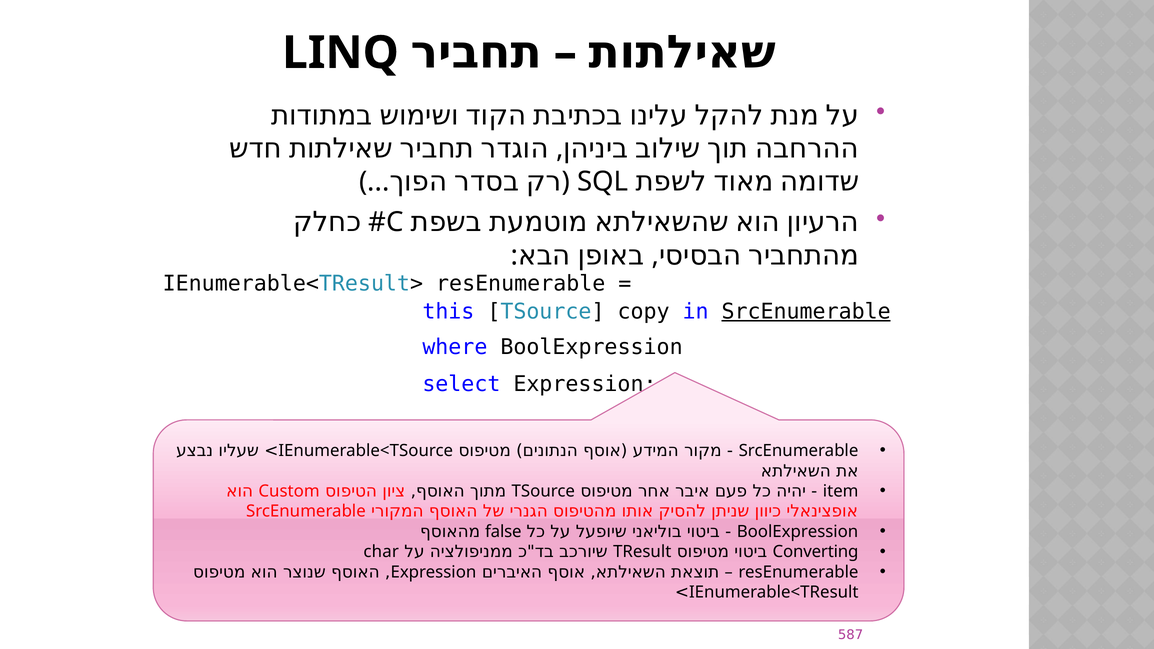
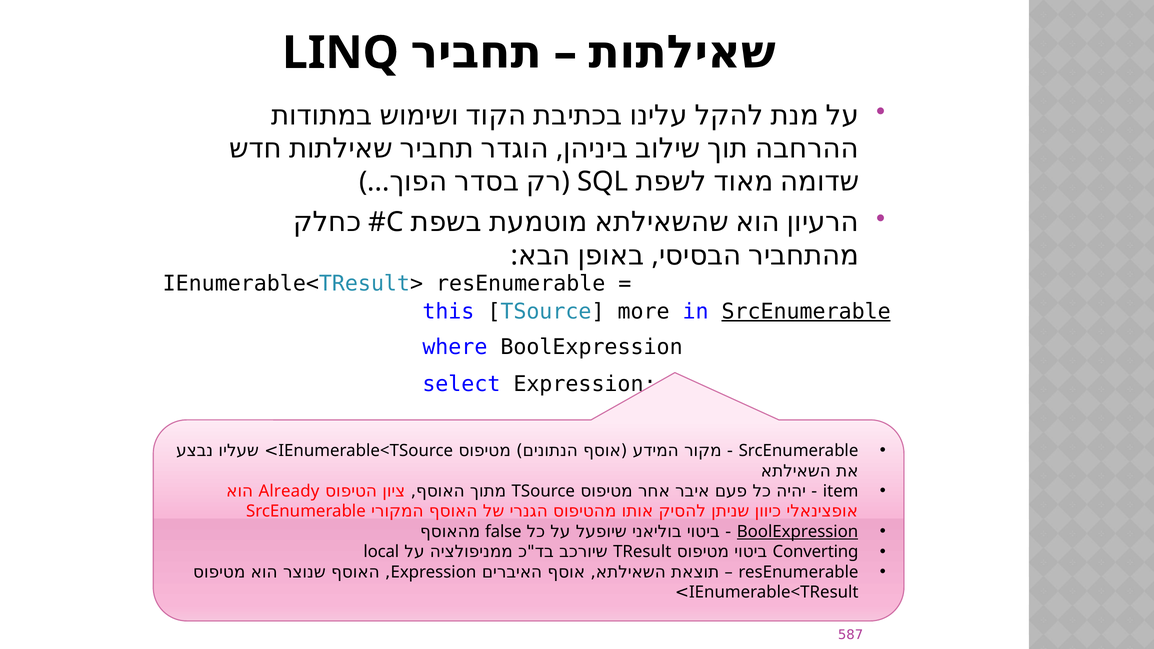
copy: copy -> more (644, 312)
Custom: Custom -> Already (289, 491)
BoolExpression underline: none -> present (798, 532)
char: char -> local (381, 552)
